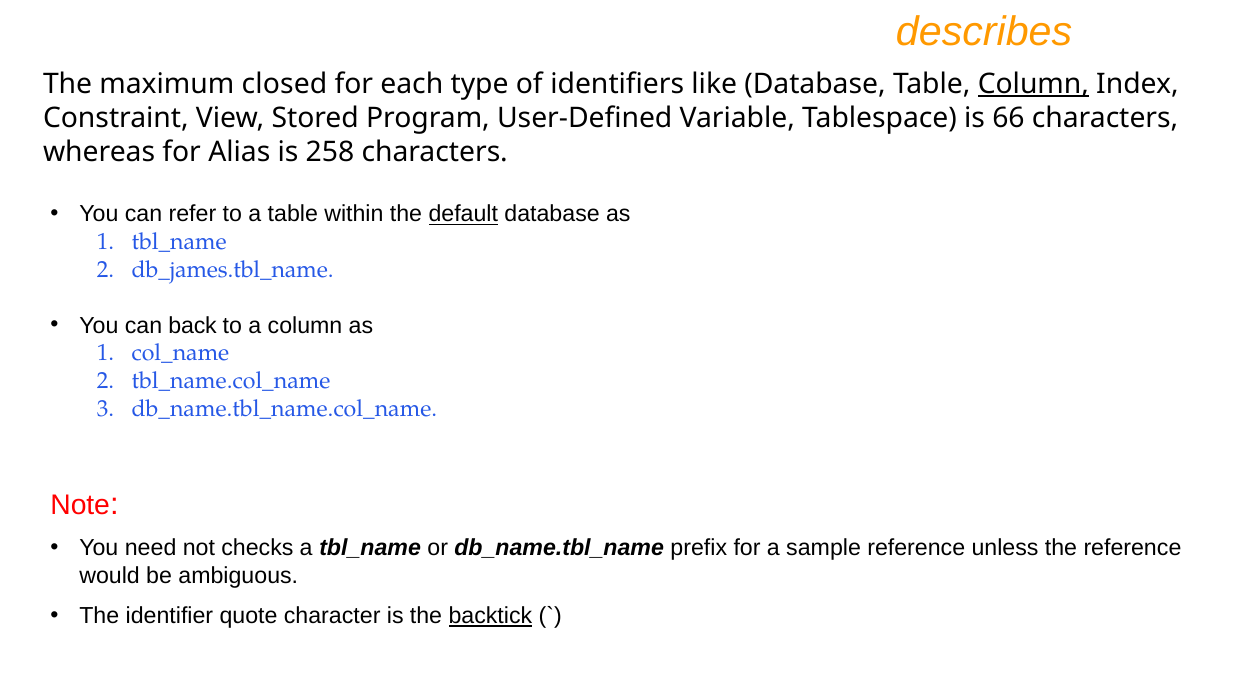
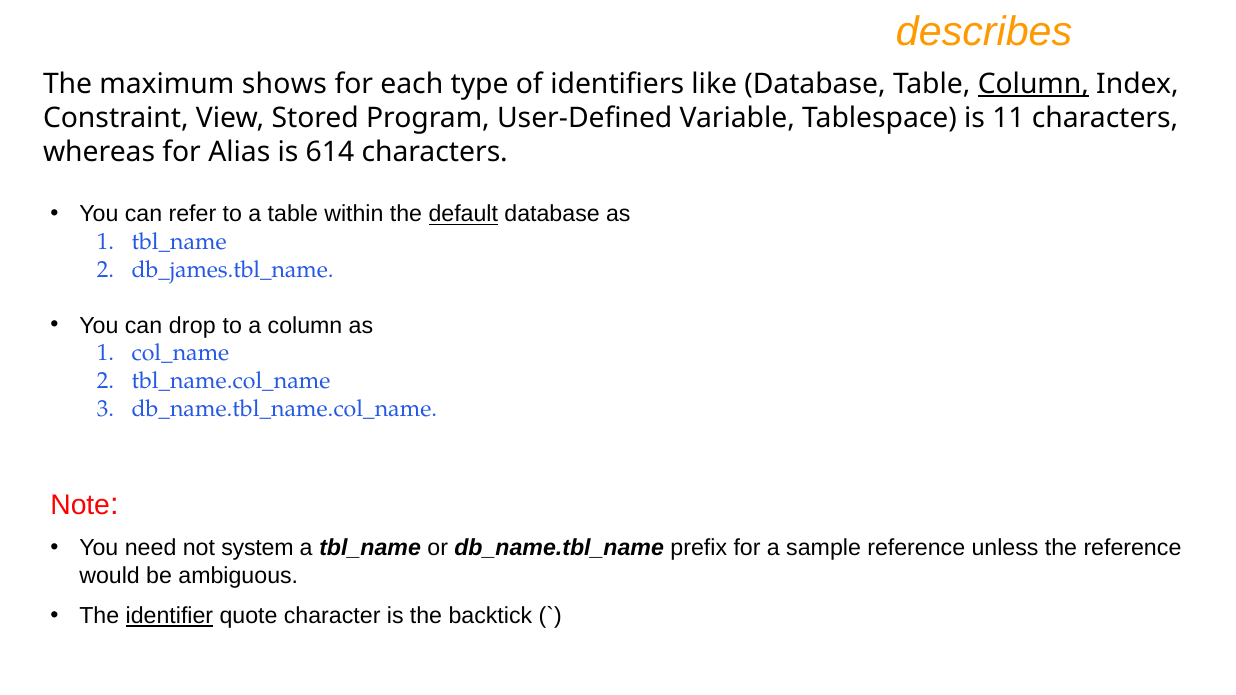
closed: closed -> shows (284, 84)
66: 66 -> 11 (1008, 118)
258: 258 -> 614 (330, 152)
back: back -> drop (192, 326)
checks: checks -> system (258, 548)
identifier underline: none -> present (169, 616)
backtick underline: present -> none (490, 616)
